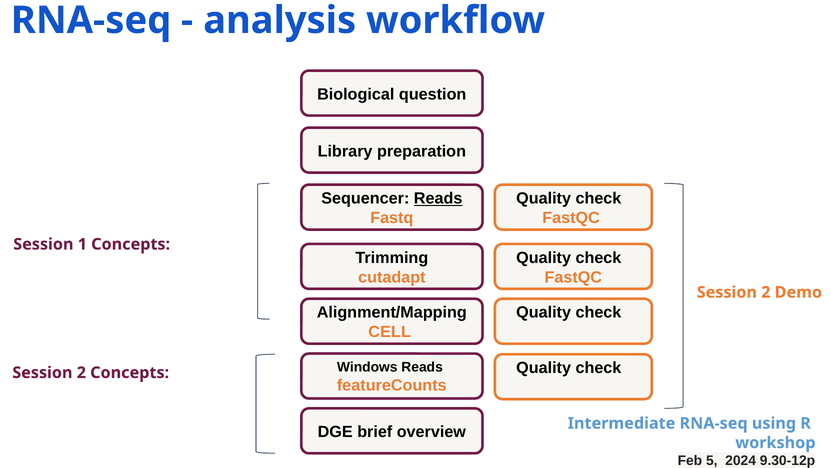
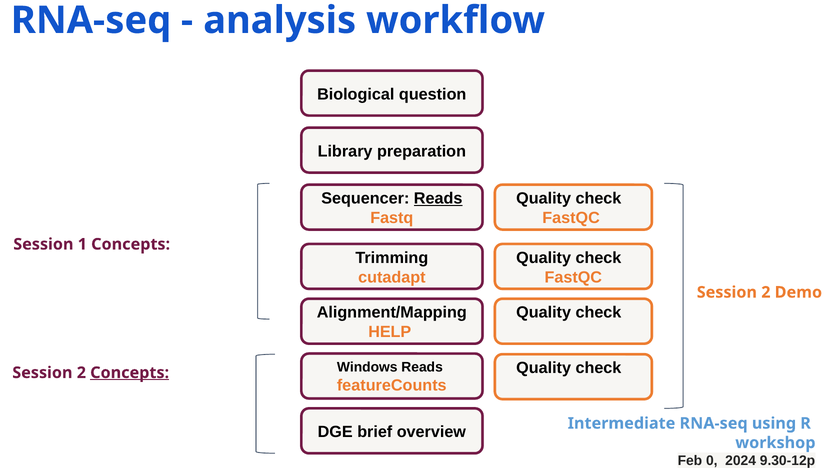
CELL: CELL -> HELP (390, 332)
Concepts underline: none -> present (130, 372)
5: 5 -> 0 (712, 460)
